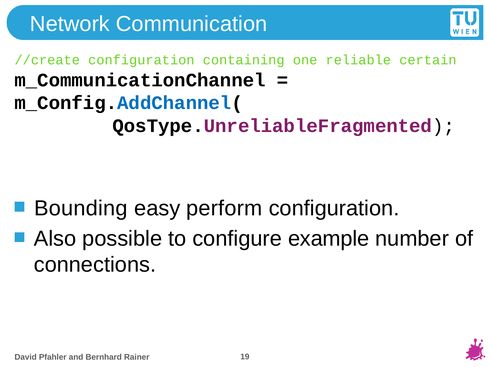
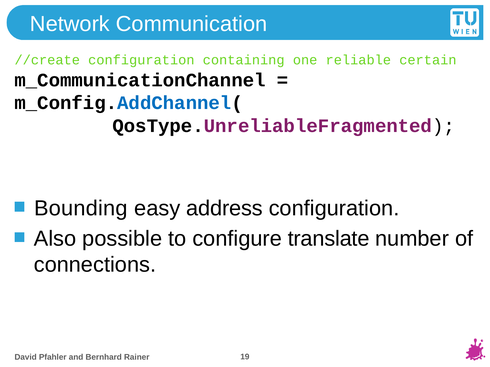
perform: perform -> address (225, 209)
example: example -> translate (329, 239)
